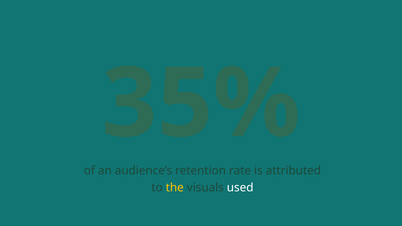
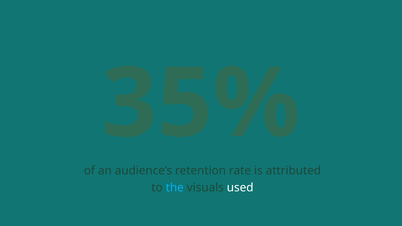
the colour: yellow -> light blue (175, 188)
